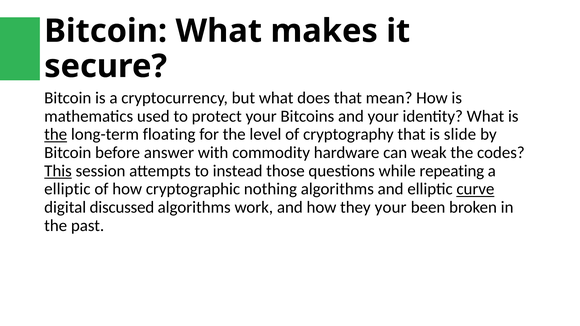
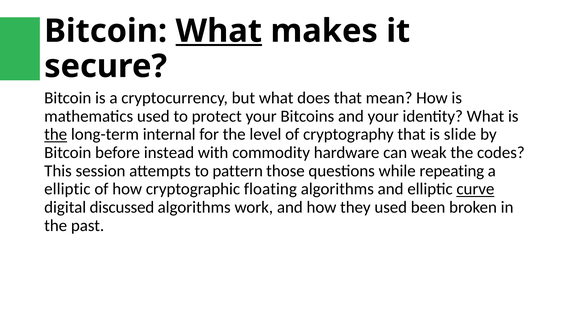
What underline: none -> present (219, 31)
floating: floating -> internal (169, 135)
answer: answer -> instead (169, 153)
This underline: present -> none (58, 171)
instead: instead -> pattern (238, 171)
nothing: nothing -> floating (270, 189)
they your: your -> used (391, 207)
